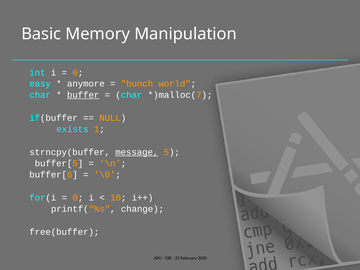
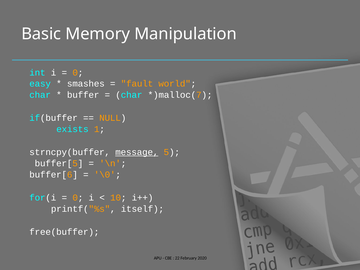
anymore: anymore -> smashes (86, 84)
bunch: bunch -> fault (137, 84)
buffer underline: present -> none (83, 95)
change: change -> itself (142, 209)
